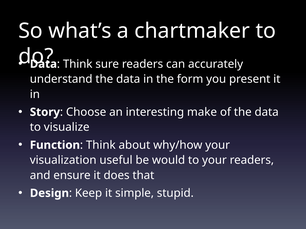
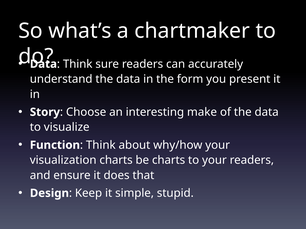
visualization useful: useful -> charts (116, 161)
be would: would -> charts (169, 161)
